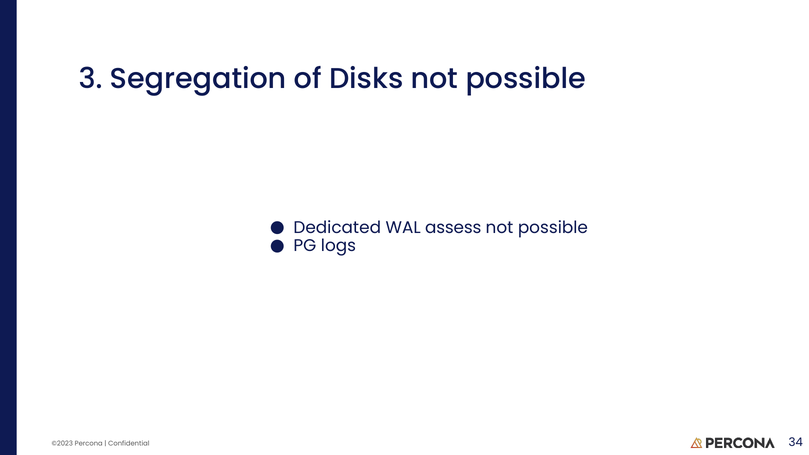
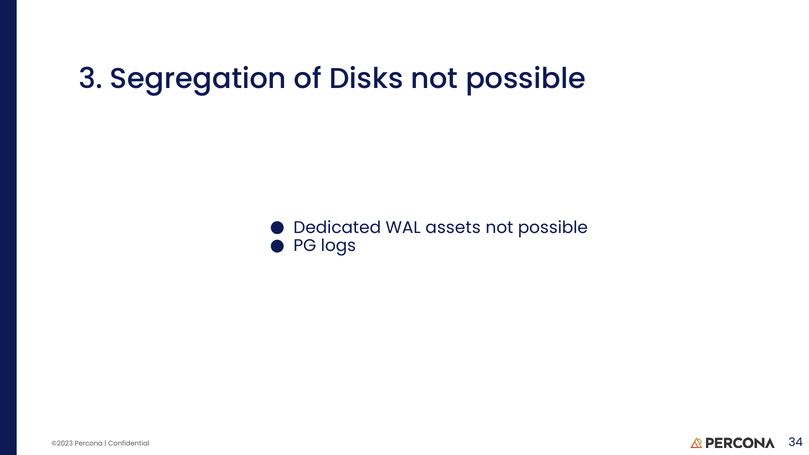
assess: assess -> assets (453, 228)
